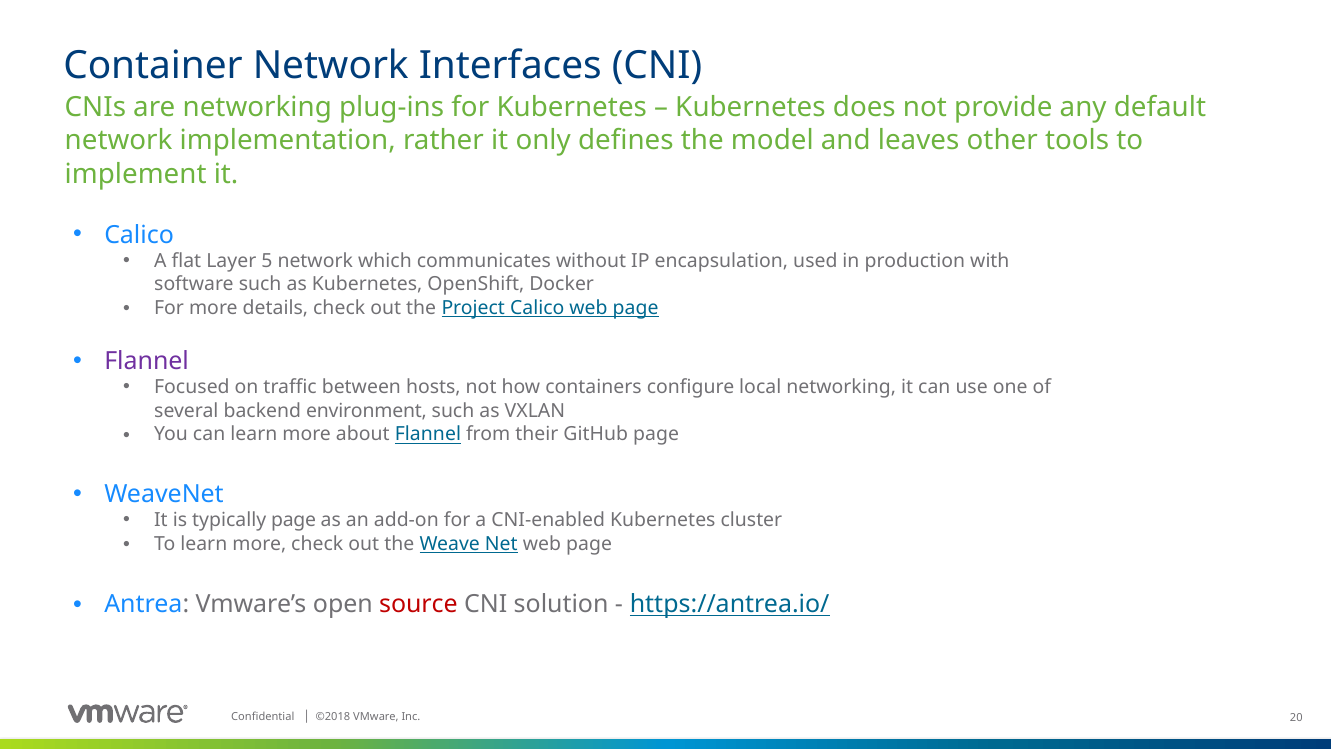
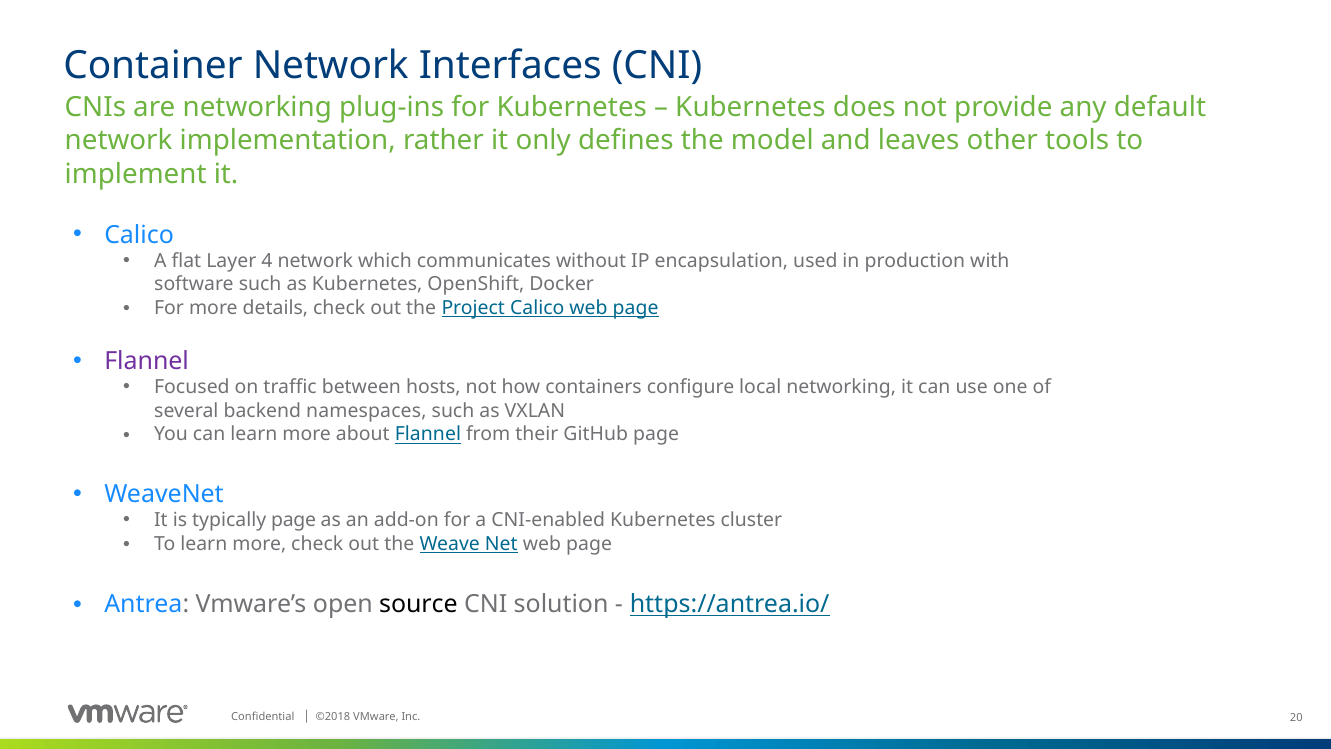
5: 5 -> 4 (267, 261)
environment: environment -> namespaces (366, 411)
source colour: red -> black (418, 604)
